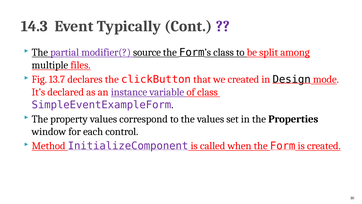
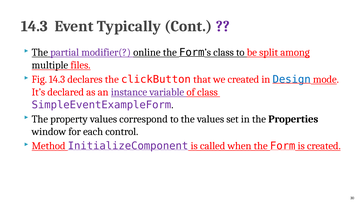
source: source -> online (147, 52)
Fig 13.7: 13.7 -> 14.3 (57, 79)
Design colour: black -> blue (292, 79)
